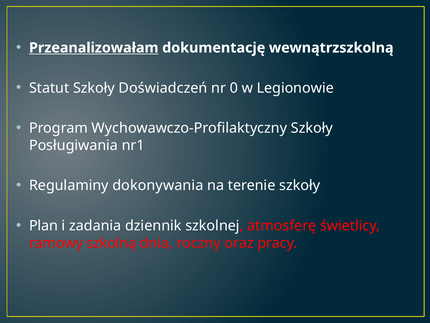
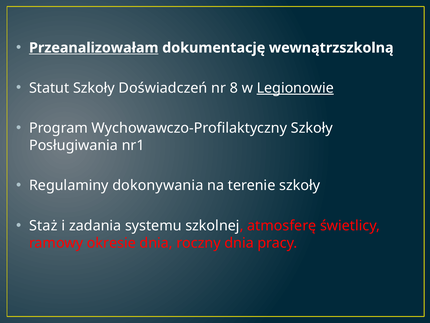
0: 0 -> 8 (234, 88)
Legionowie underline: none -> present (295, 88)
Plan: Plan -> Staż (43, 225)
dziennik: dziennik -> systemu (153, 225)
szkolną: szkolną -> okresie (111, 243)
roczny oraz: oraz -> dnia (239, 243)
